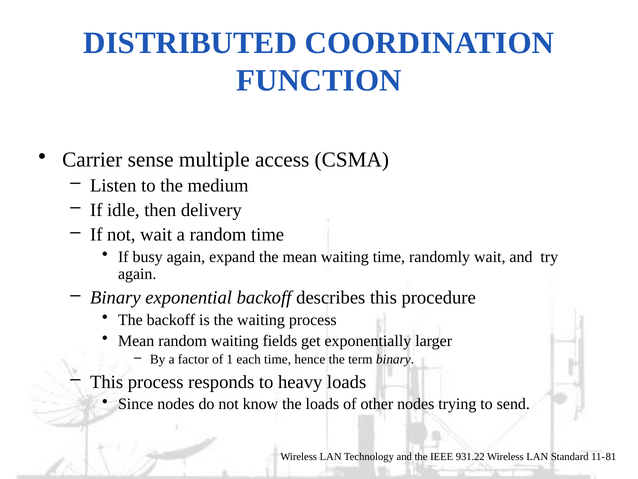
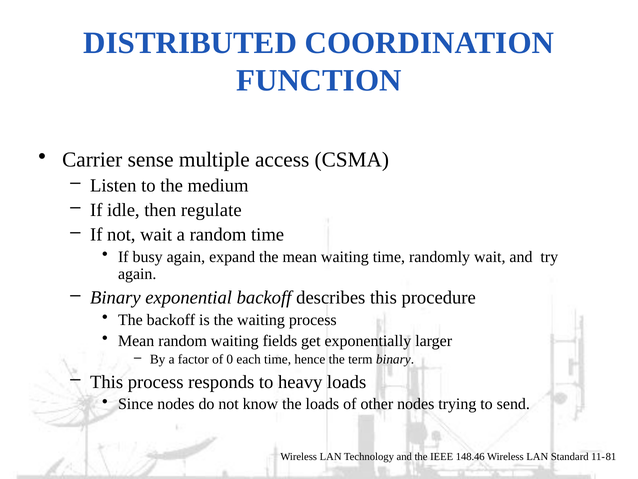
delivery: delivery -> regulate (211, 210)
1: 1 -> 0 (230, 359)
931.22: 931.22 -> 148.46 (470, 456)
